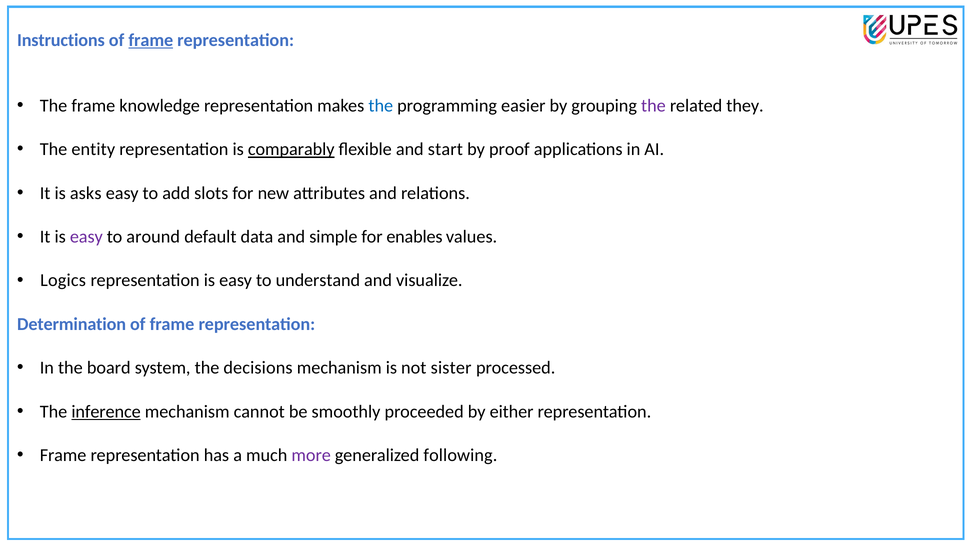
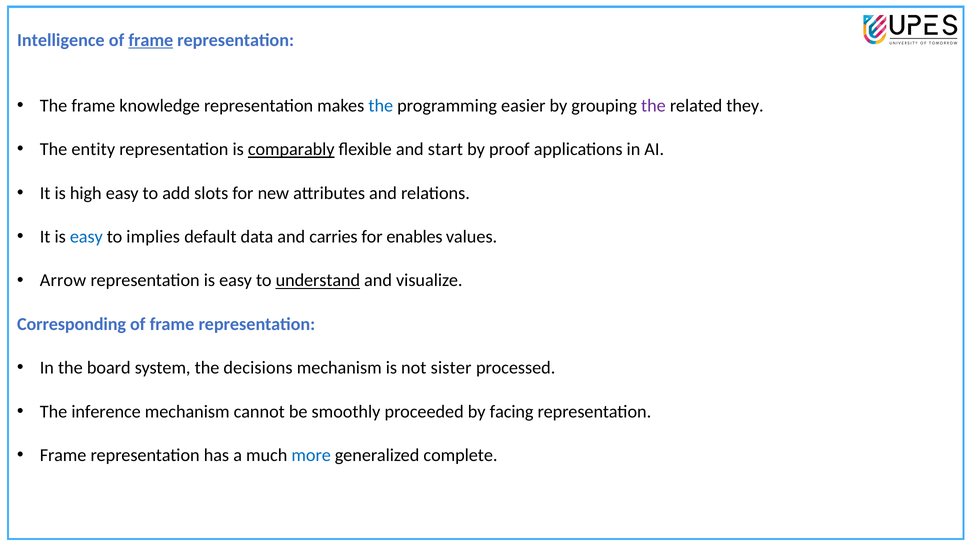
Instructions: Instructions -> Intelligence (61, 40)
asks: asks -> high (86, 193)
easy colour: purple -> blue (86, 237)
around: around -> implies (153, 237)
simple: simple -> carries (333, 237)
Logics: Logics -> Arrow (63, 281)
understand underline: none -> present (318, 281)
Determination: Determination -> Corresponding (72, 324)
inference underline: present -> none (106, 412)
either: either -> facing (512, 412)
more colour: purple -> blue (311, 455)
following: following -> complete (460, 455)
